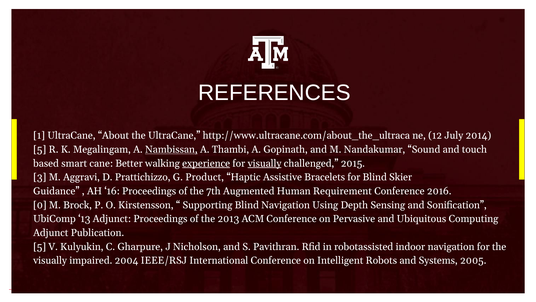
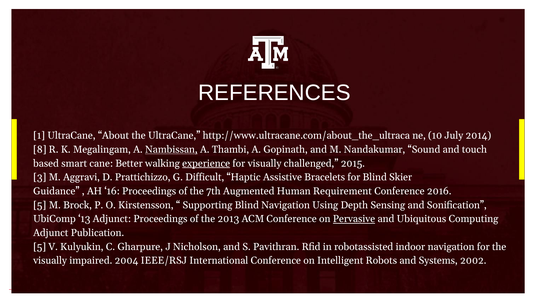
12: 12 -> 10 (435, 135)
5: 5 -> 8 (40, 149)
visually underline: present -> none (265, 163)
Product: Product -> Difficult (205, 177)
0: 0 -> 5 (40, 205)
Pervasive underline: none -> present (354, 219)
2005: 2005 -> 2002 (473, 260)
